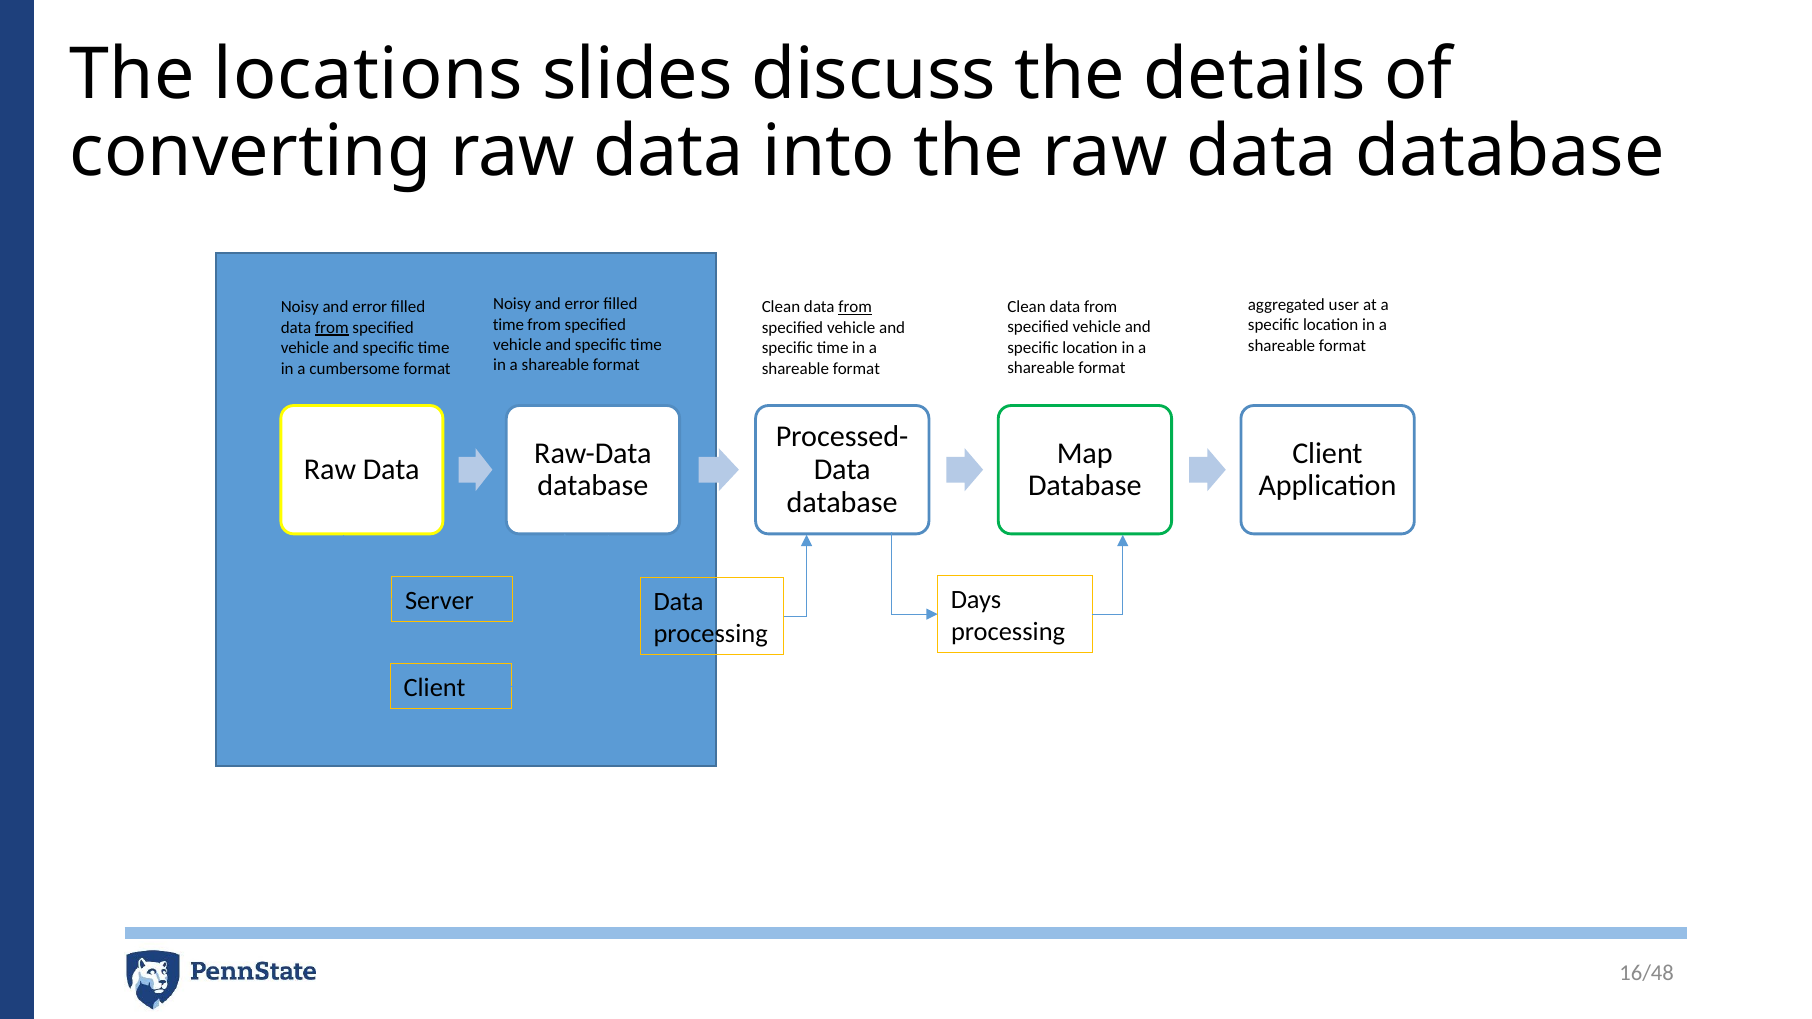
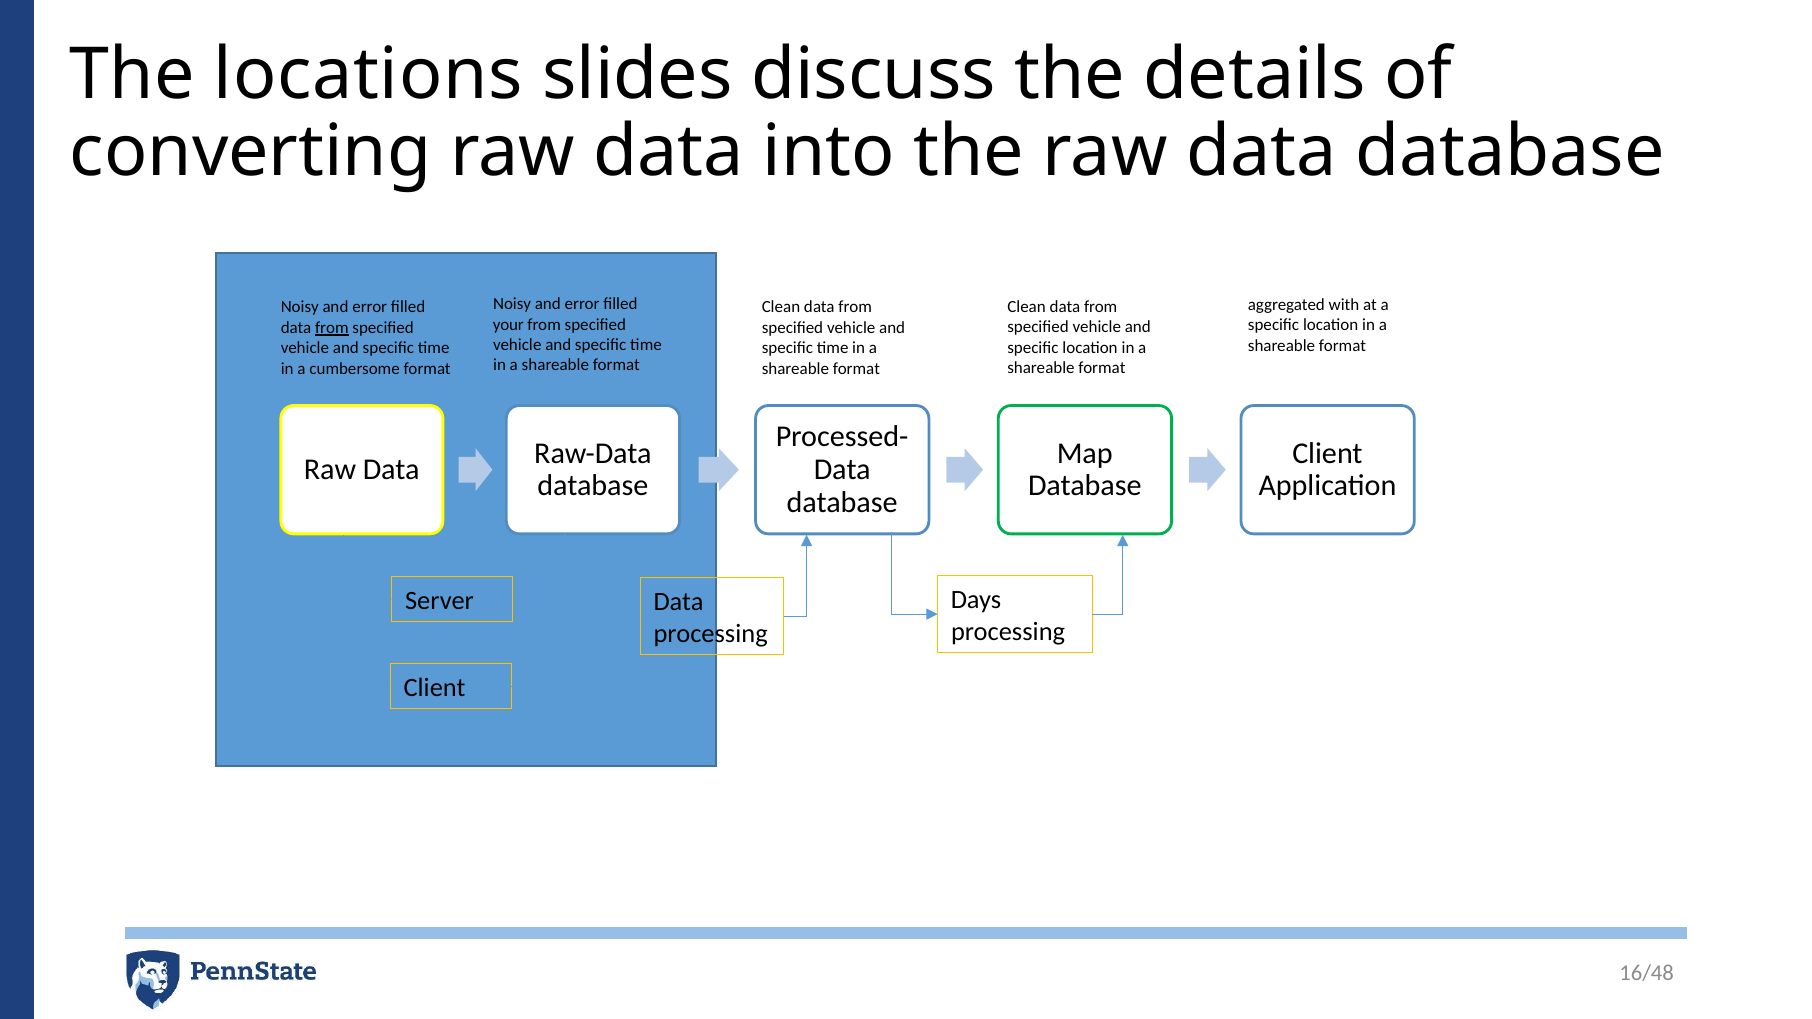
user: user -> with (1344, 305)
from underline: present -> none (855, 307)
time: time -> your (508, 325)
